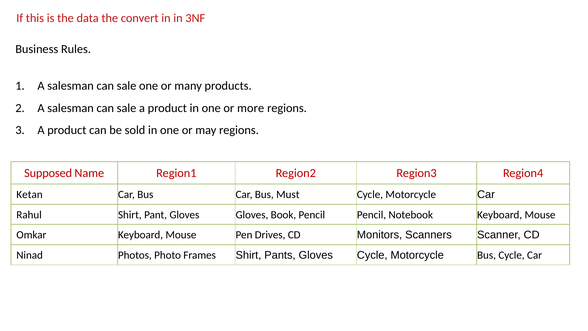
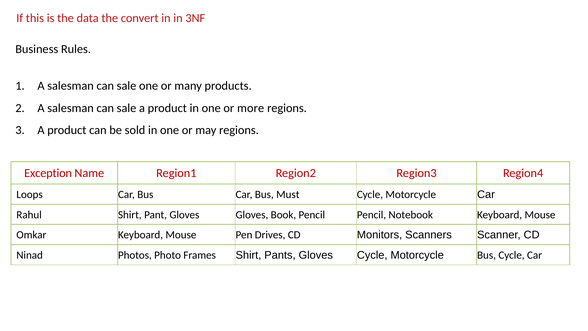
Supposed: Supposed -> Exception (48, 173)
Ketan: Ketan -> Loops (30, 194)
